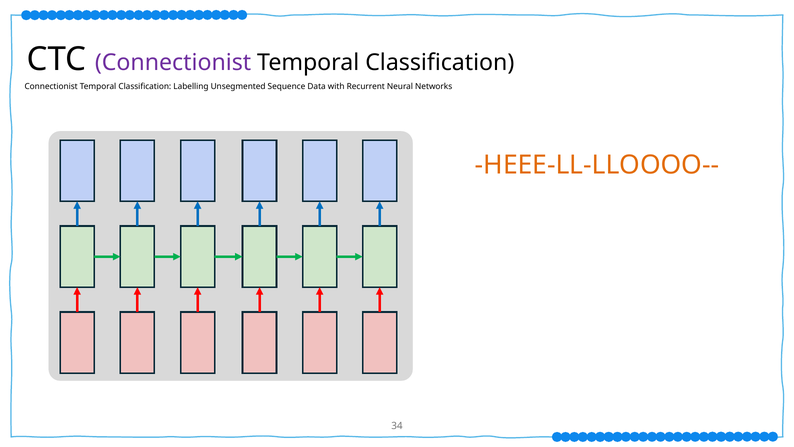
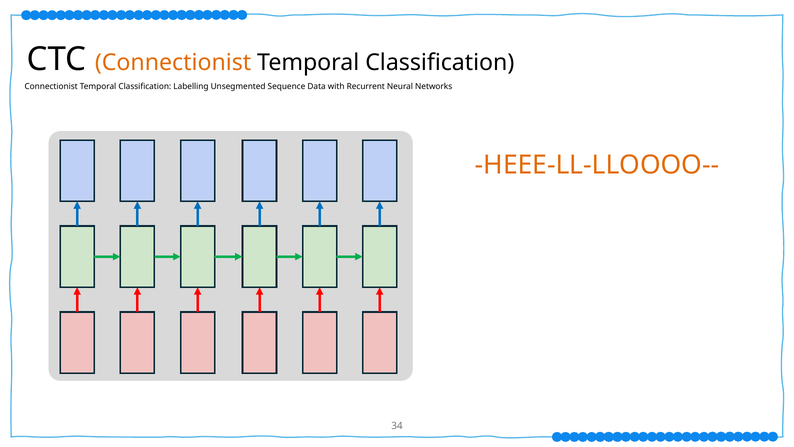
Connectionist colour: purple -> orange (173, 62)
